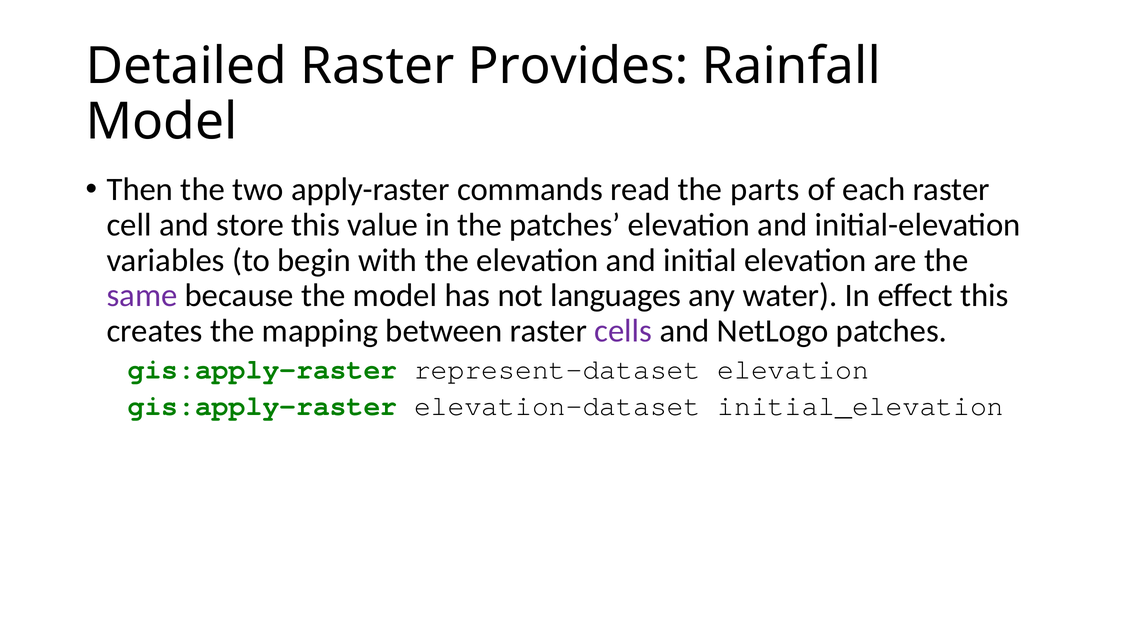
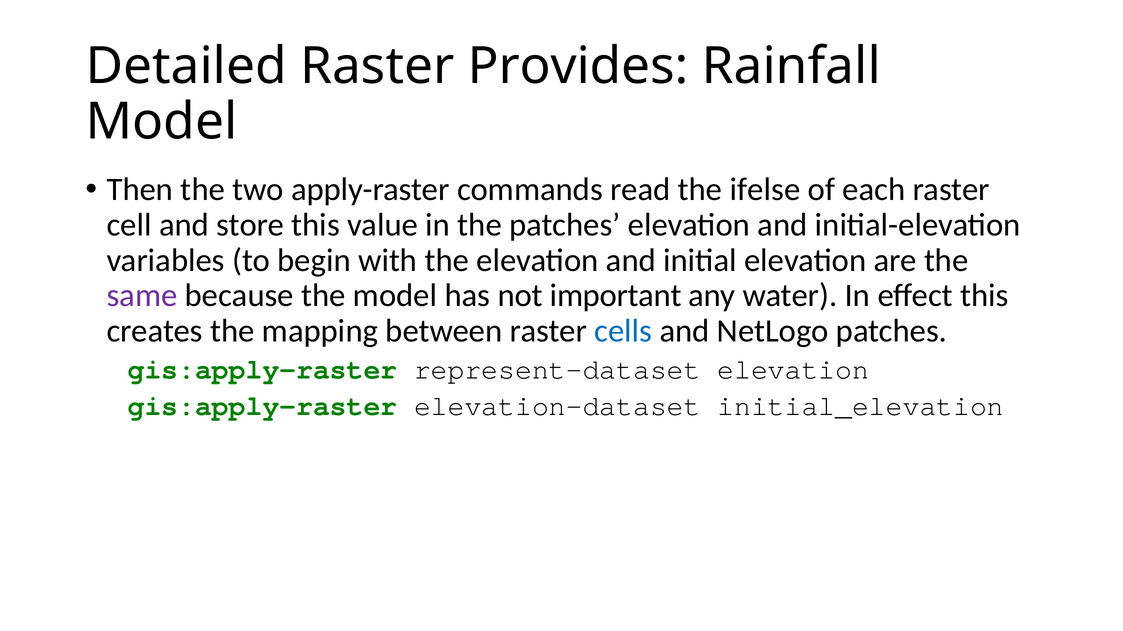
parts: parts -> ifelse (765, 190)
languages: languages -> important (616, 296)
cells colour: purple -> blue (623, 331)
